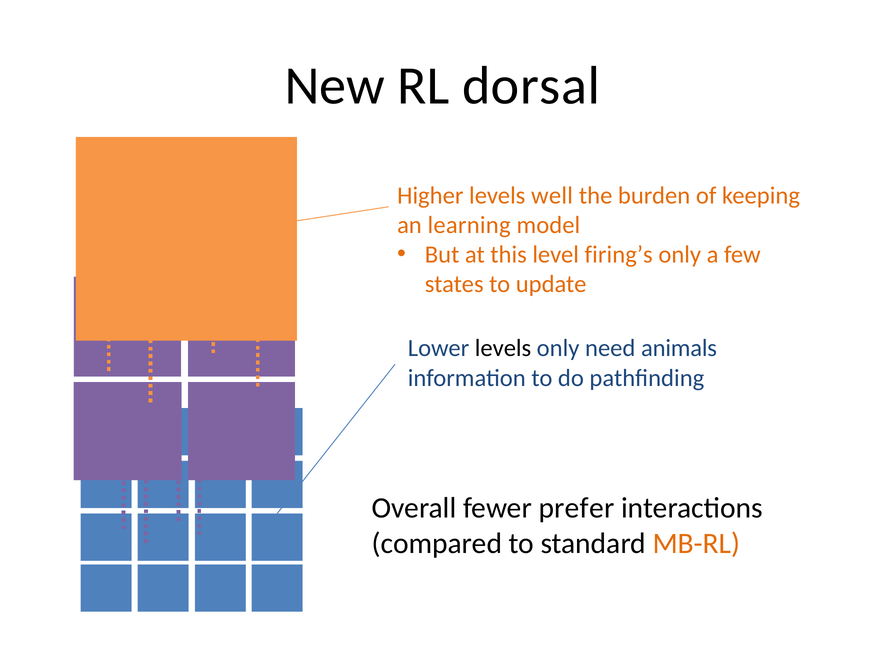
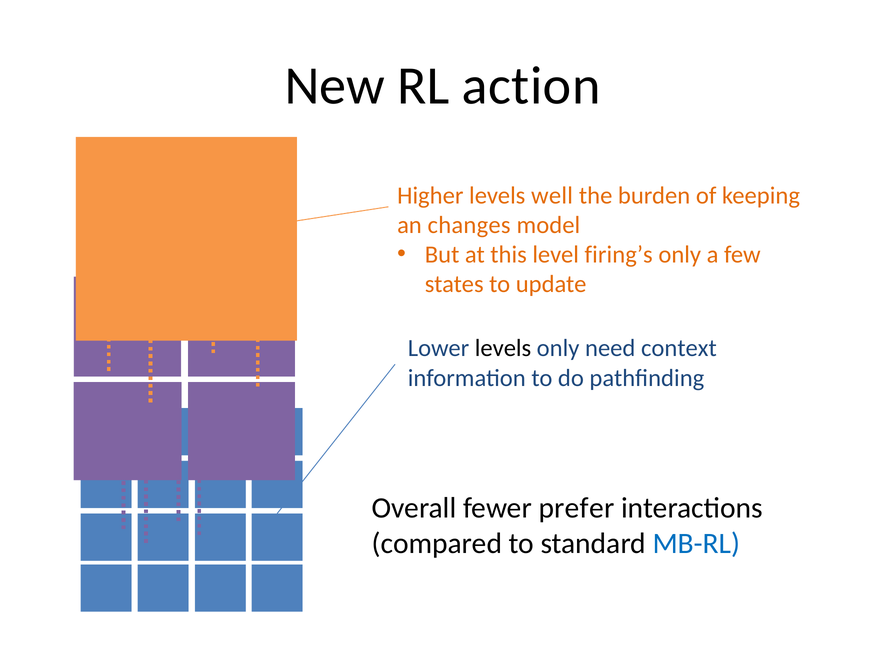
dorsal: dorsal -> action (531, 86)
learning: learning -> changes (469, 225)
animals: animals -> context (679, 348)
MB-RL colour: orange -> blue (696, 543)
